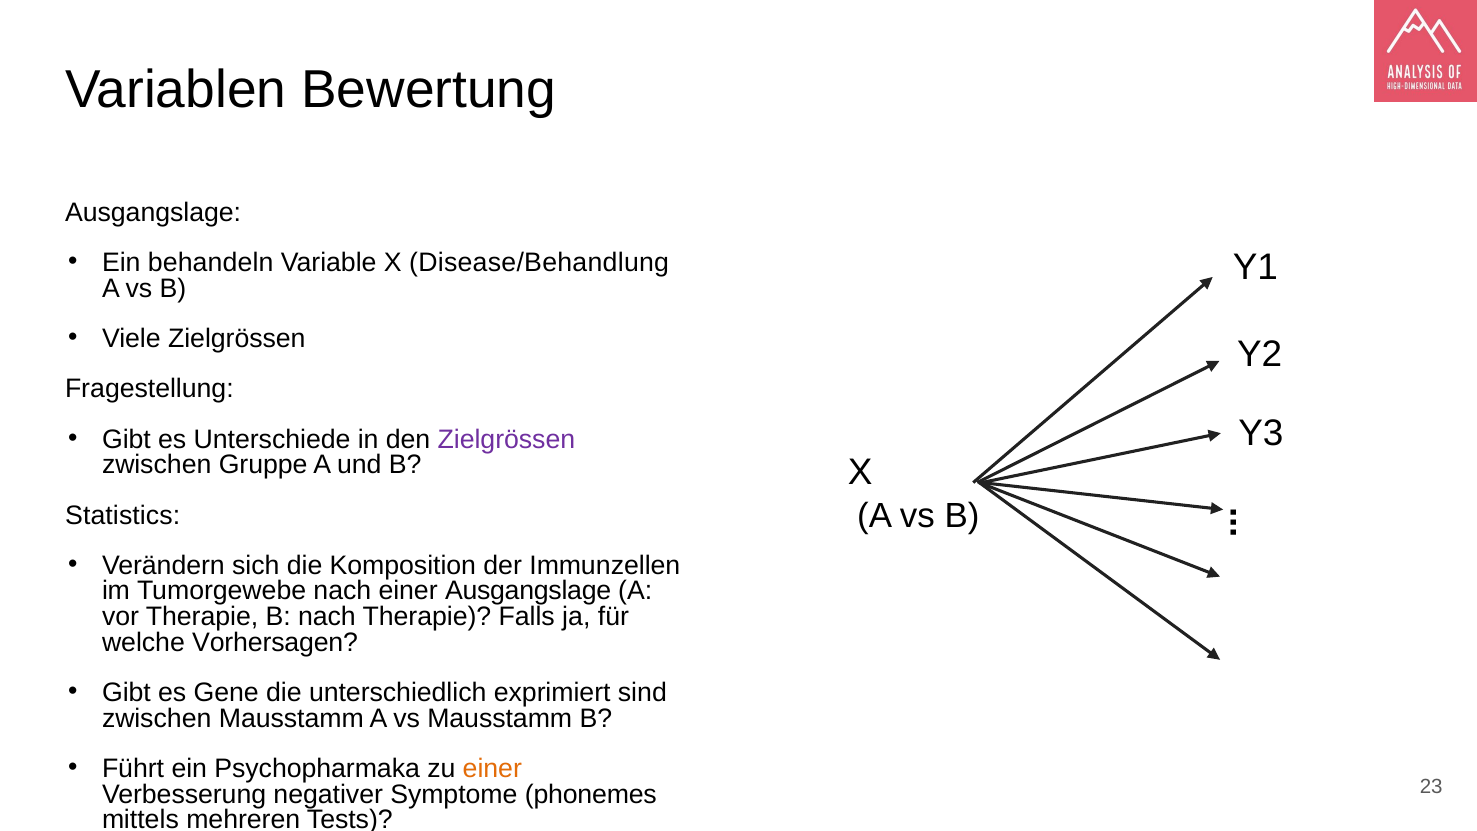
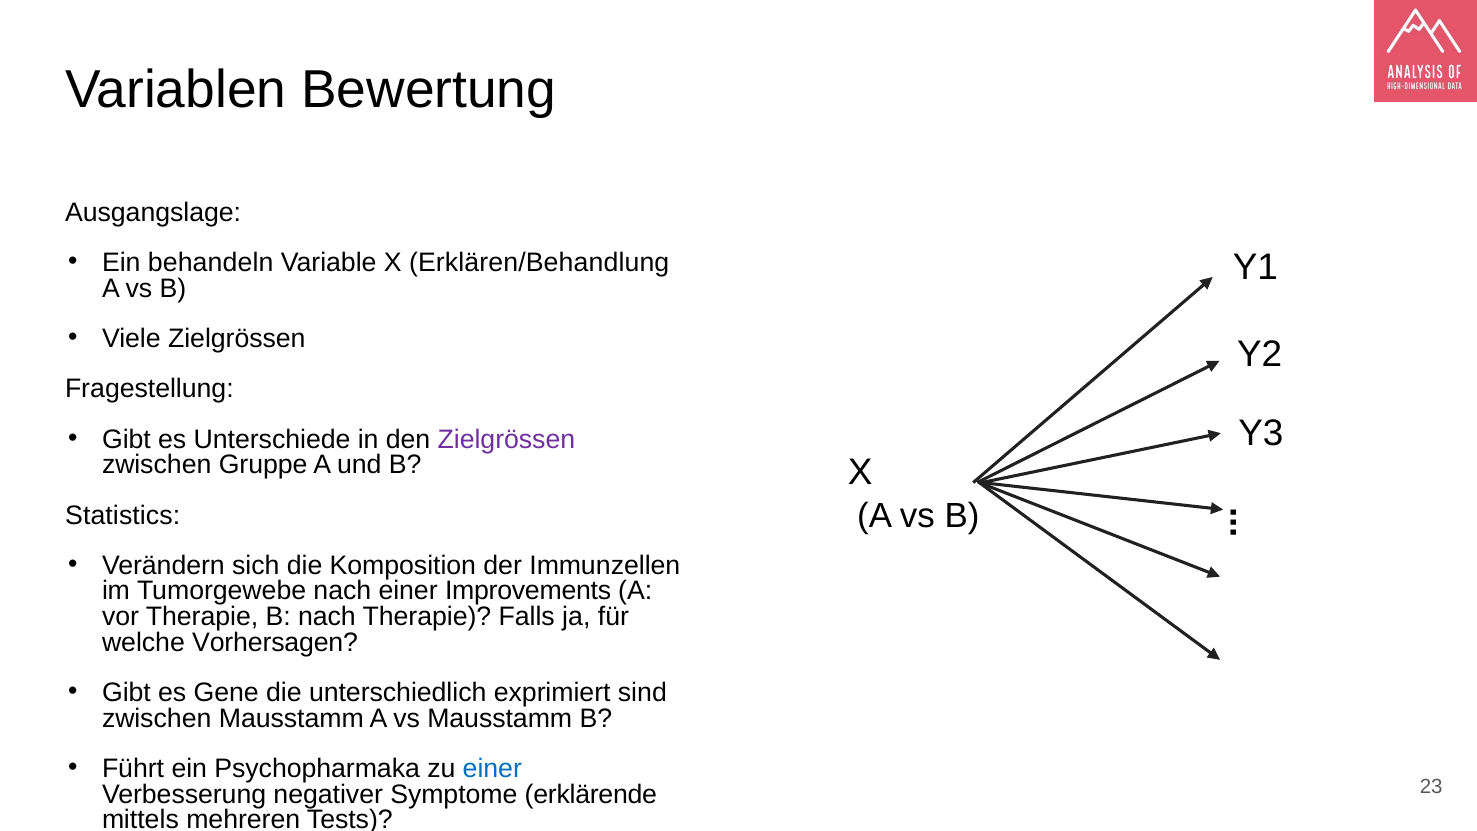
Disease/Behandlung: Disease/Behandlung -> Erklären/Behandlung (539, 263)
einer Ausgangslage: Ausgangslage -> Improvements (528, 591)
einer colour: orange -> blue (492, 768)
phonemes: phonemes -> erklärende (591, 794)
